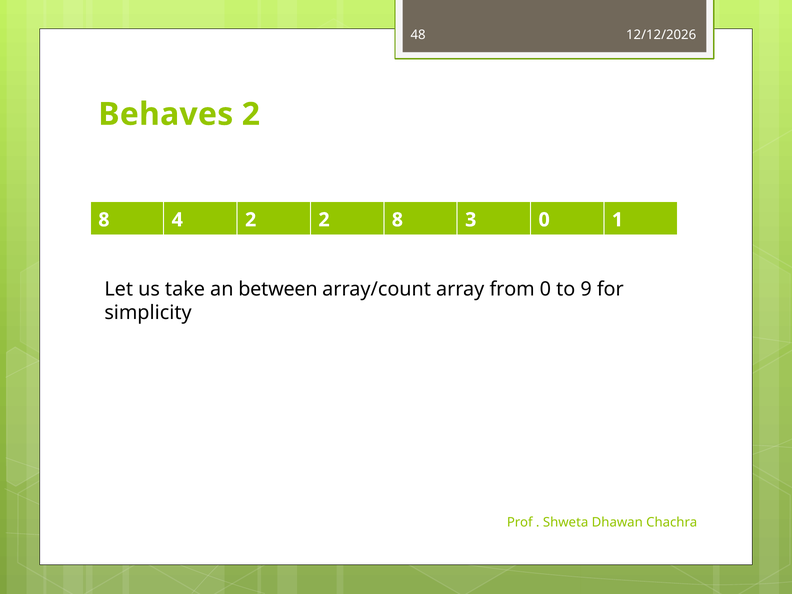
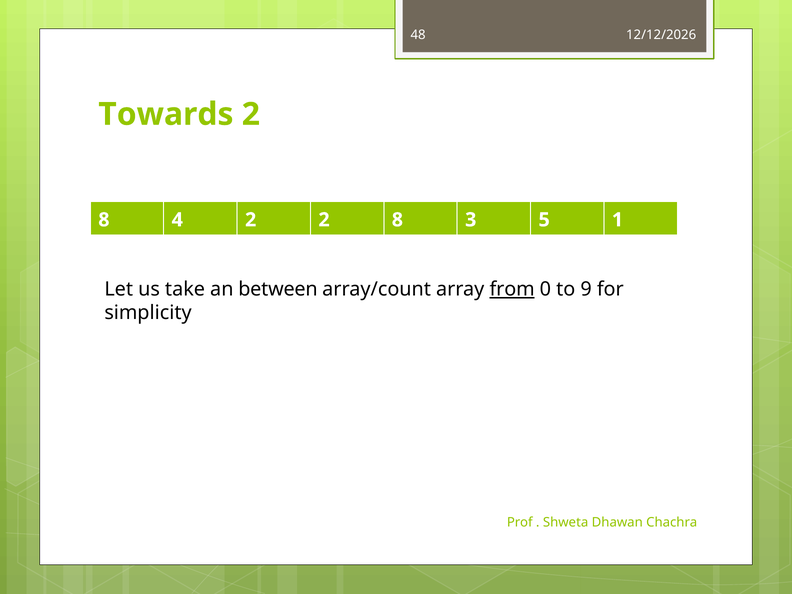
Behaves: Behaves -> Towards (166, 114)
3 0: 0 -> 5 (544, 220)
from underline: none -> present (512, 289)
